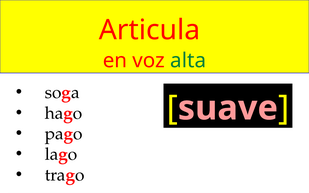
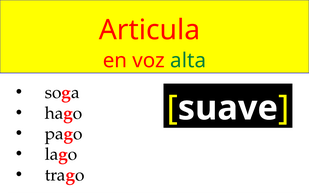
suave colour: pink -> white (228, 108)
